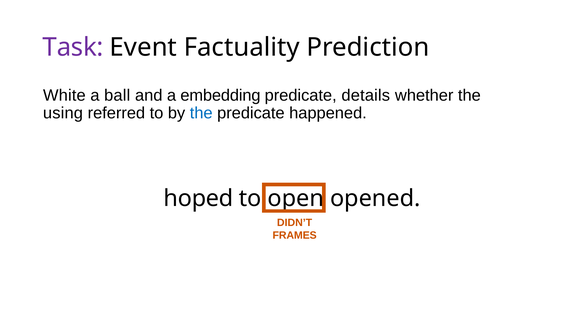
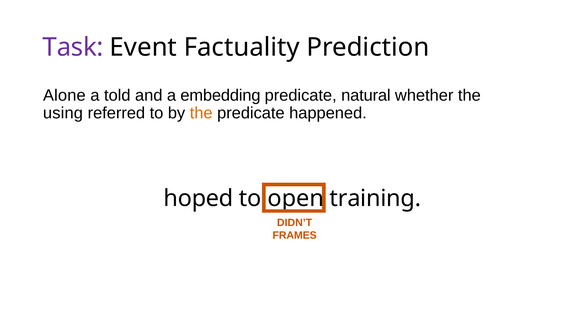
White: White -> Alone (64, 95)
ball: ball -> told (117, 95)
details: details -> natural (366, 95)
the colour: blue -> orange (201, 113)
opened: opened -> training (375, 198)
